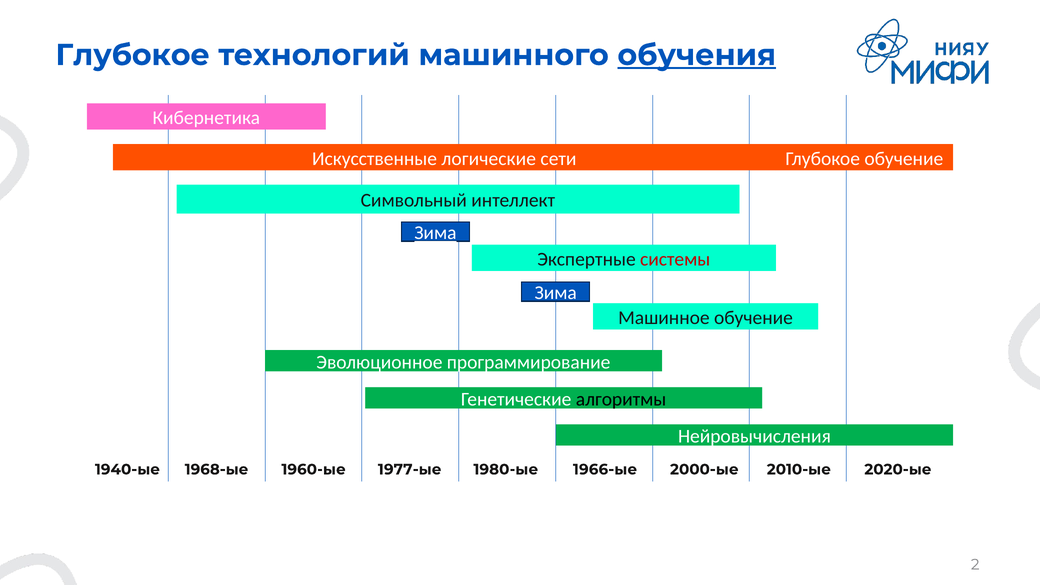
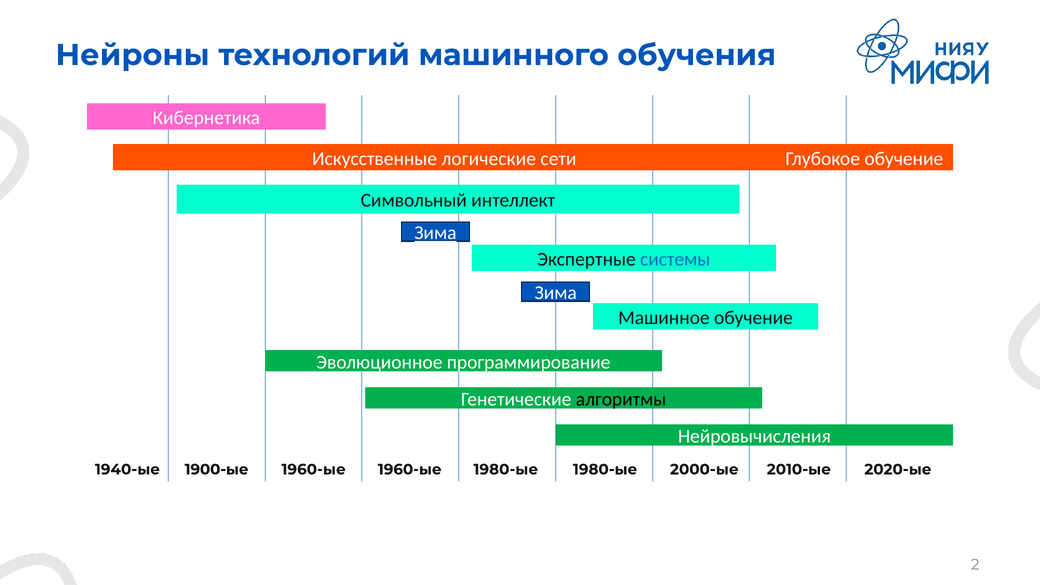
Глубокое: Глубокое -> Нейроны (133, 55)
обучения underline: present -> none (697, 55)
системы colour: red -> blue (675, 259)
1968-ые: 1968-ые -> 1900-ые (217, 469)
1960-ые 1977-ые: 1977-ые -> 1960-ые (410, 469)
1980-ые 1966-ые: 1966-ые -> 1980-ые (605, 469)
